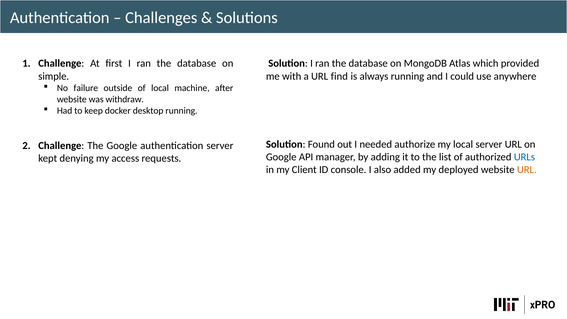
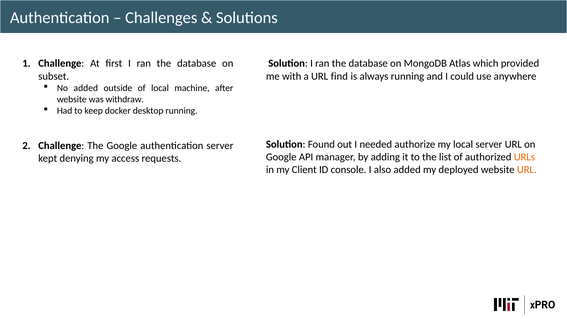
simple: simple -> subset (54, 76)
No failure: failure -> added (86, 88)
URLs colour: blue -> orange (524, 157)
